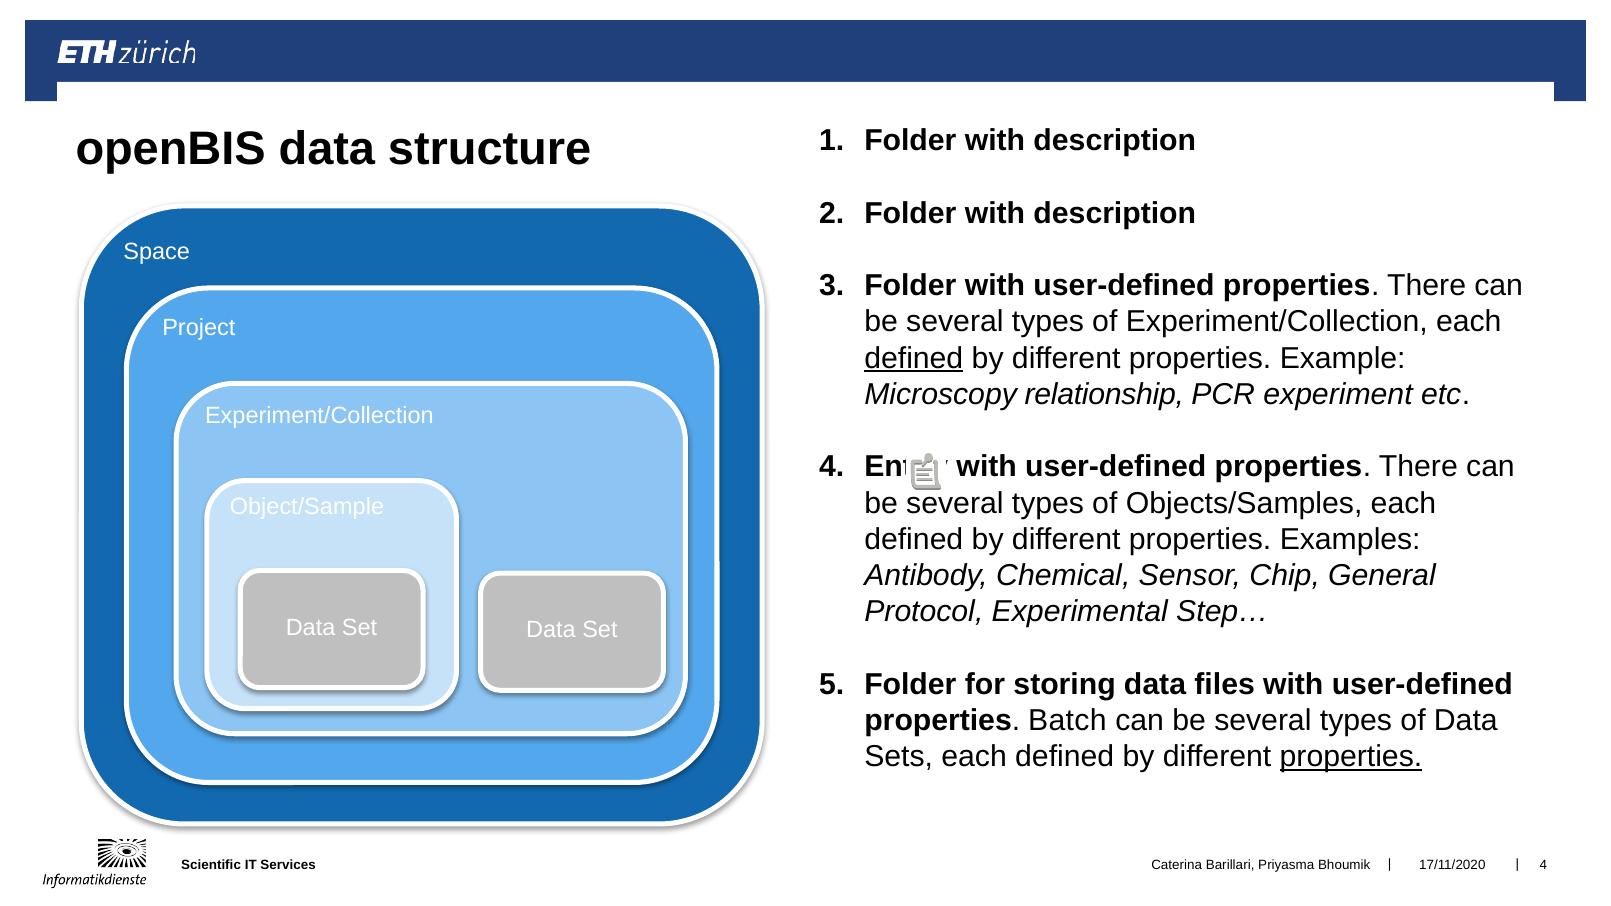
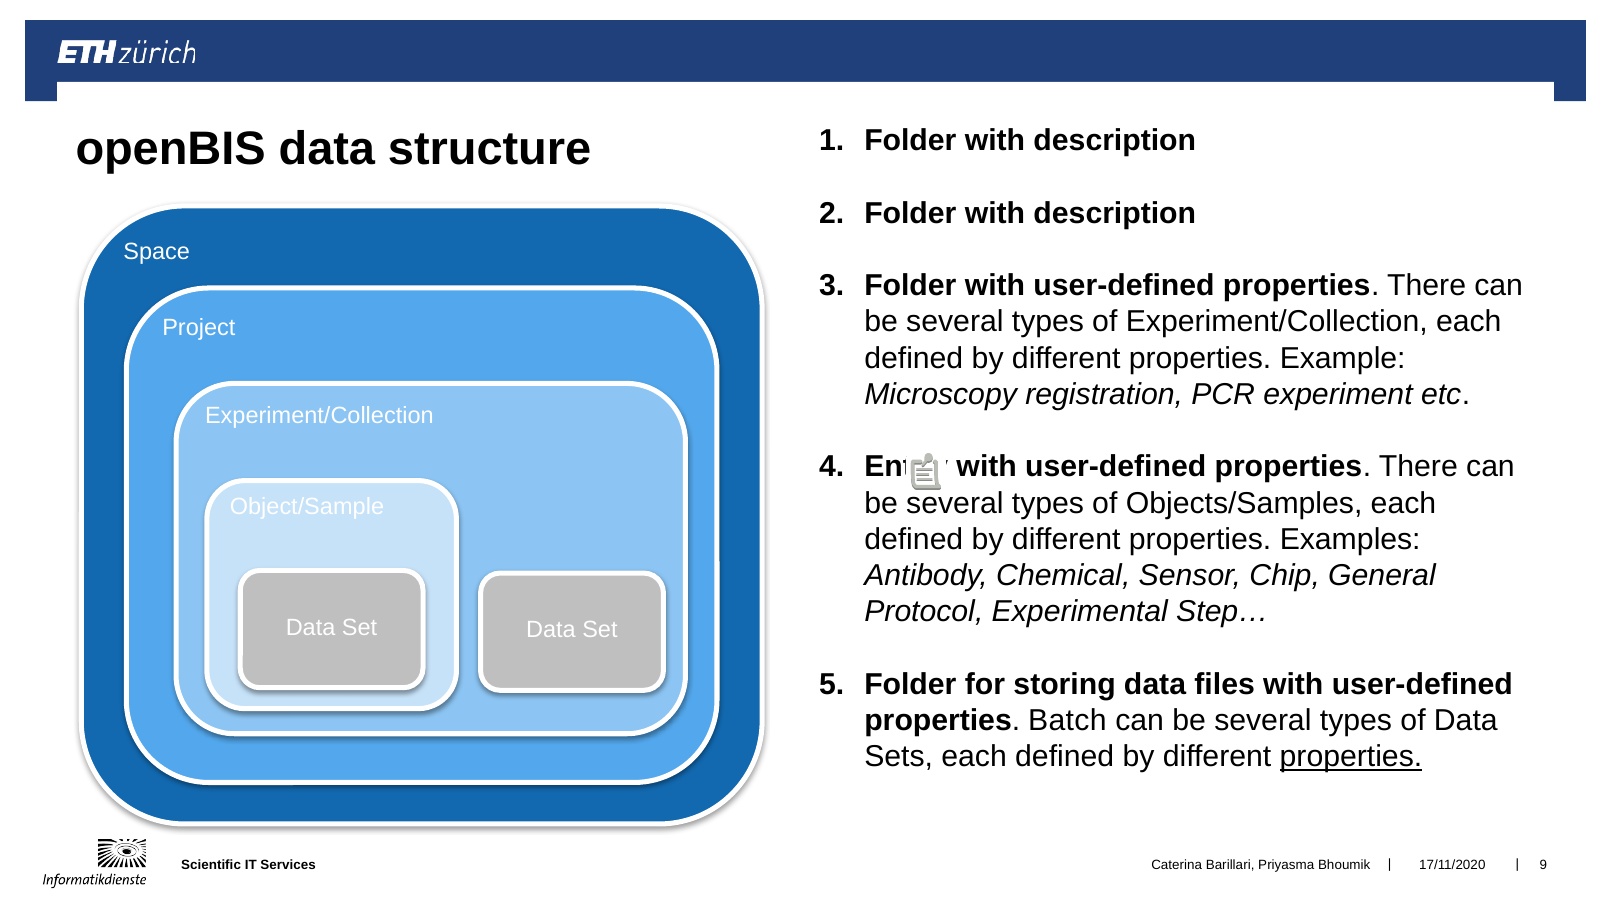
defined underline: present -> none (914, 358)
relationship: relationship -> registration (1104, 395)
4: 4 -> 9 (1543, 865)
